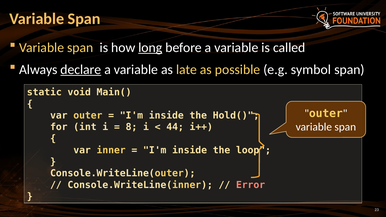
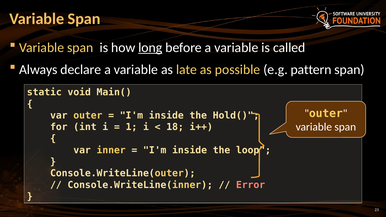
declare underline: present -> none (81, 70)
symbol: symbol -> pattern (311, 70)
8: 8 -> 1 (131, 127)
44: 44 -> 18 (175, 127)
